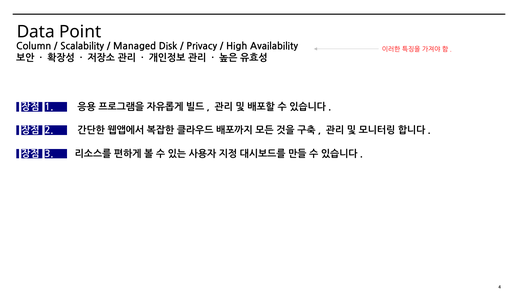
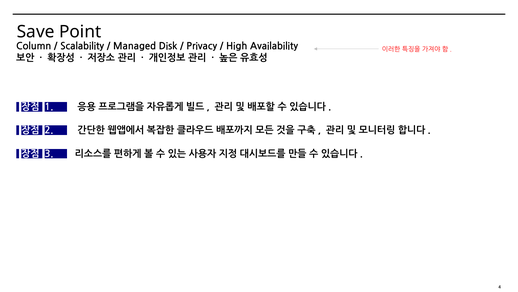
Data: Data -> Save (36, 32)
